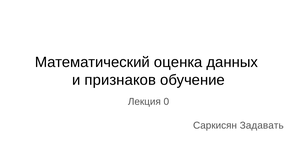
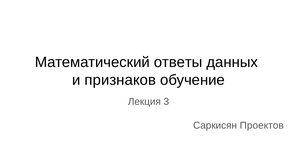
оценка: оценка -> ответы (178, 62)
0: 0 -> 3 (166, 102)
Задавать: Задавать -> Проектов (262, 125)
